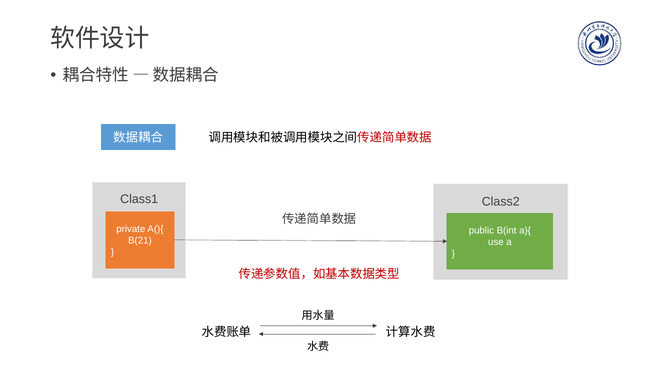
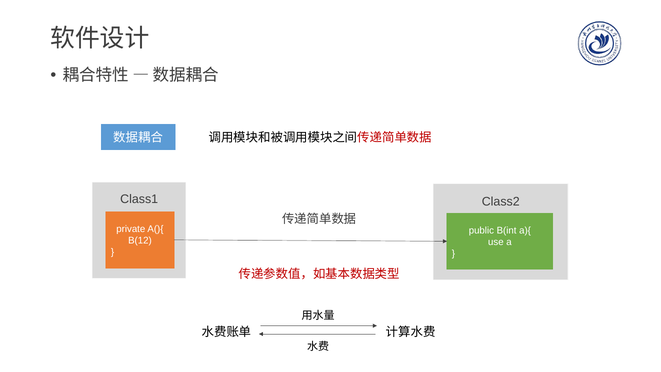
B(21: B(21 -> B(12 (140, 240)
